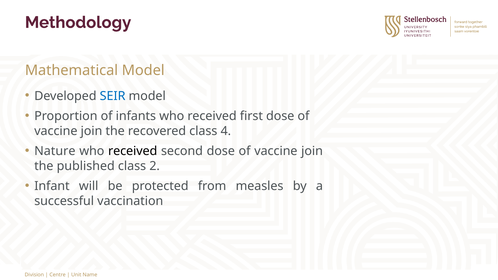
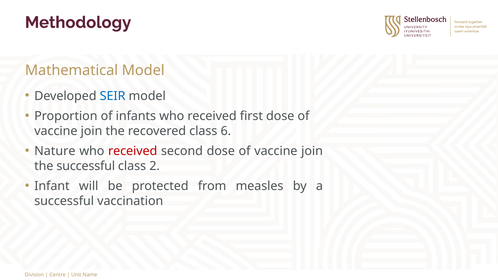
4: 4 -> 6 (226, 131)
received colour: black -> red (133, 151)
the published: published -> successful (86, 166)
